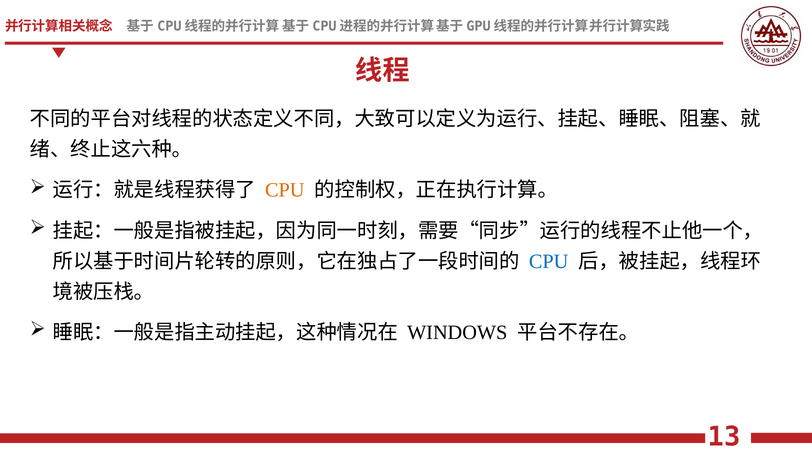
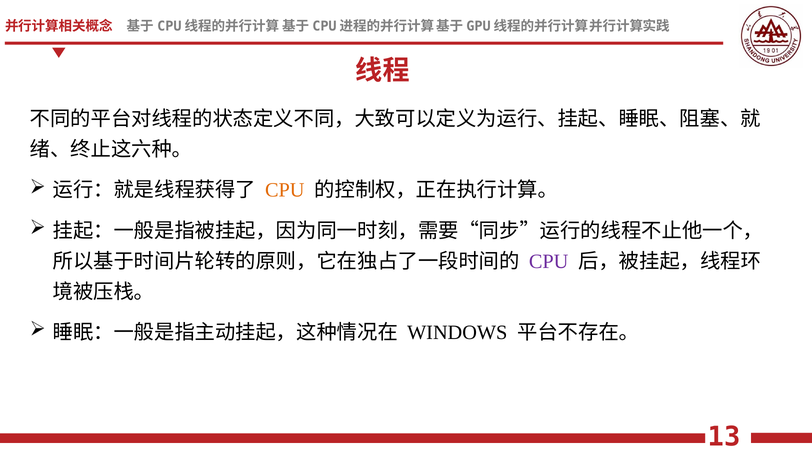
CPU colour: blue -> purple (549, 261)
